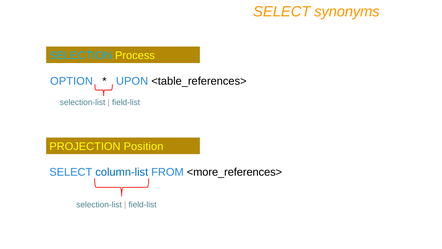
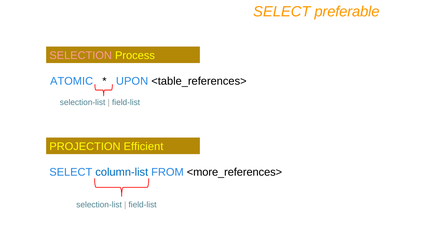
synonyms: synonyms -> preferable (347, 12)
SELECTION colour: light blue -> pink (81, 55)
OPTION: OPTION -> ATOMIC (72, 81)
Position: Position -> Efficient (144, 146)
